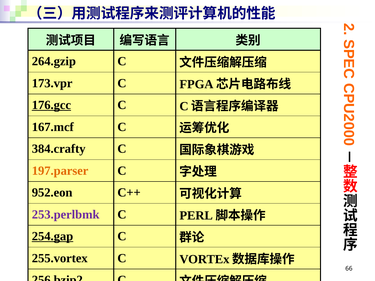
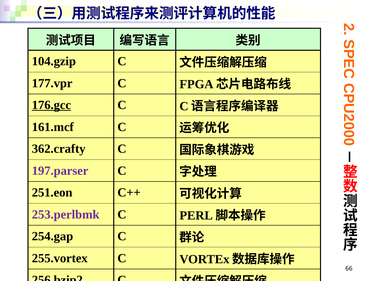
264.gzip: 264.gzip -> 104.gzip (54, 61)
173.vpr: 173.vpr -> 177.vpr (52, 83)
167.mcf: 167.mcf -> 161.mcf (53, 127)
384.crafty: 384.crafty -> 362.crafty (59, 149)
197.parser colour: orange -> purple (60, 171)
952.eon: 952.eon -> 251.eon (52, 193)
254.gap underline: present -> none (52, 236)
